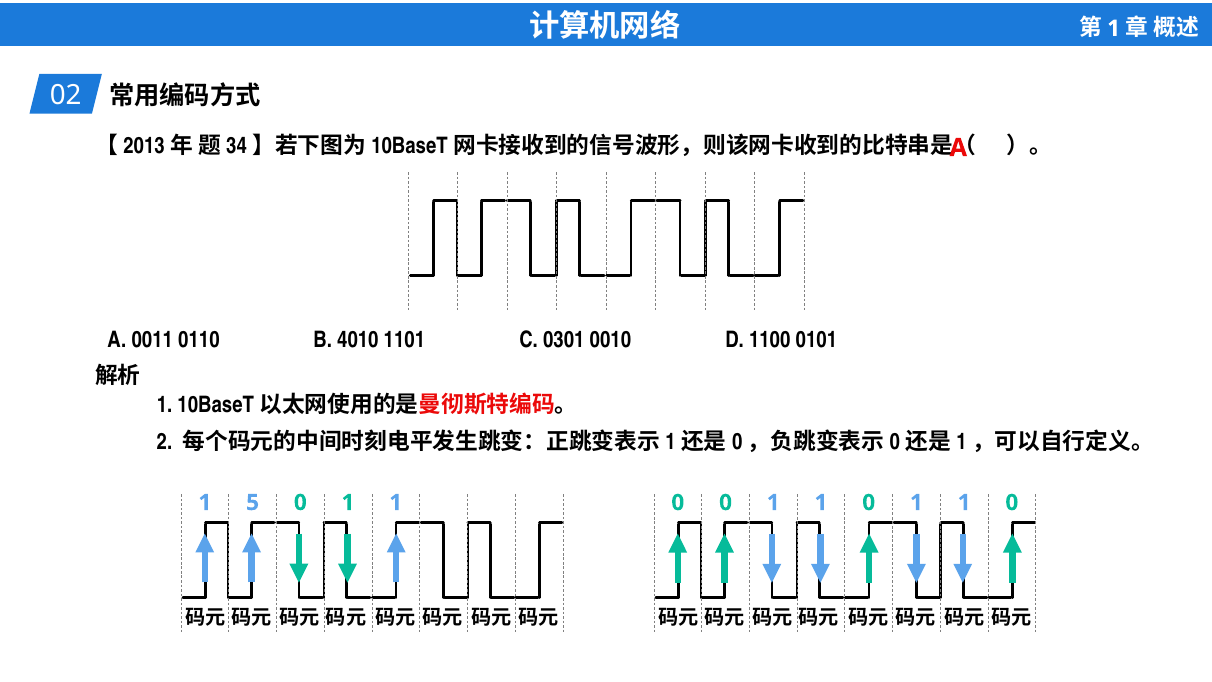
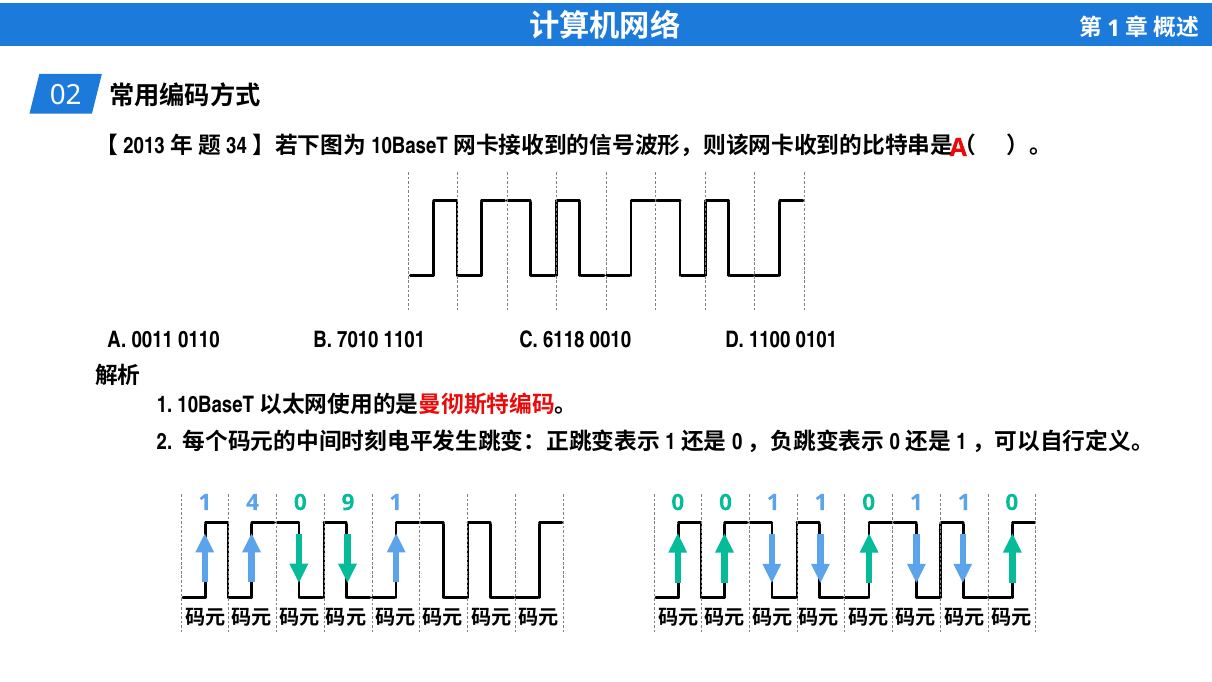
4010: 4010 -> 7010 (358, 340)
0301: 0301 -> 6118 (564, 340)
5: 5 -> 4 (253, 502)
1: 1 -> 9 (348, 502)
